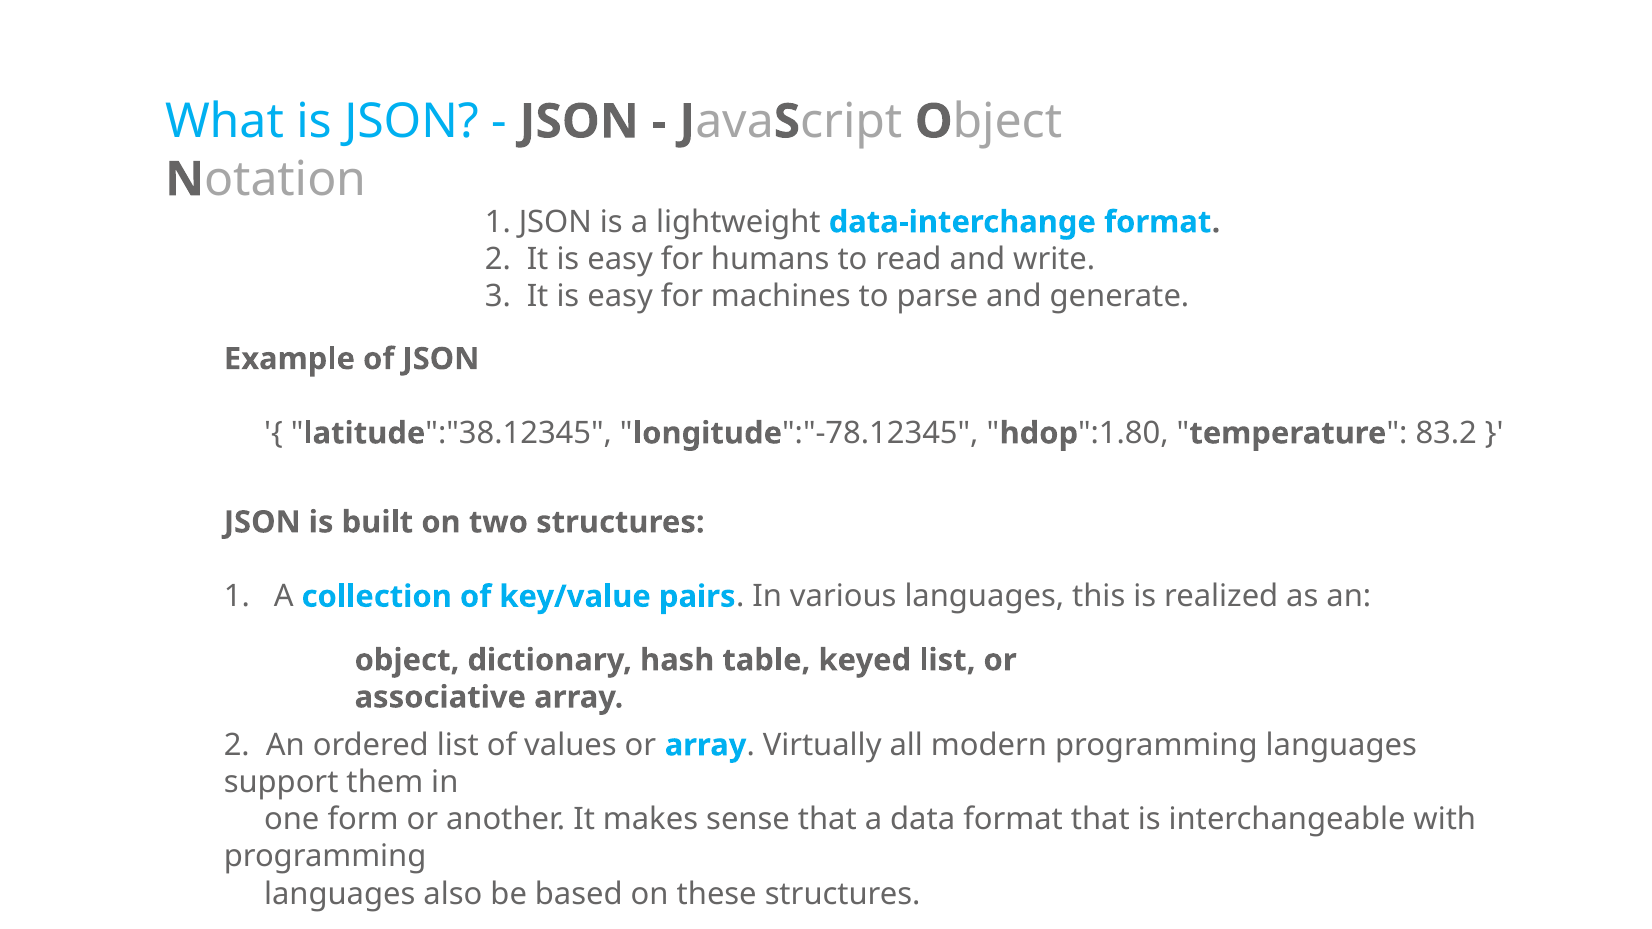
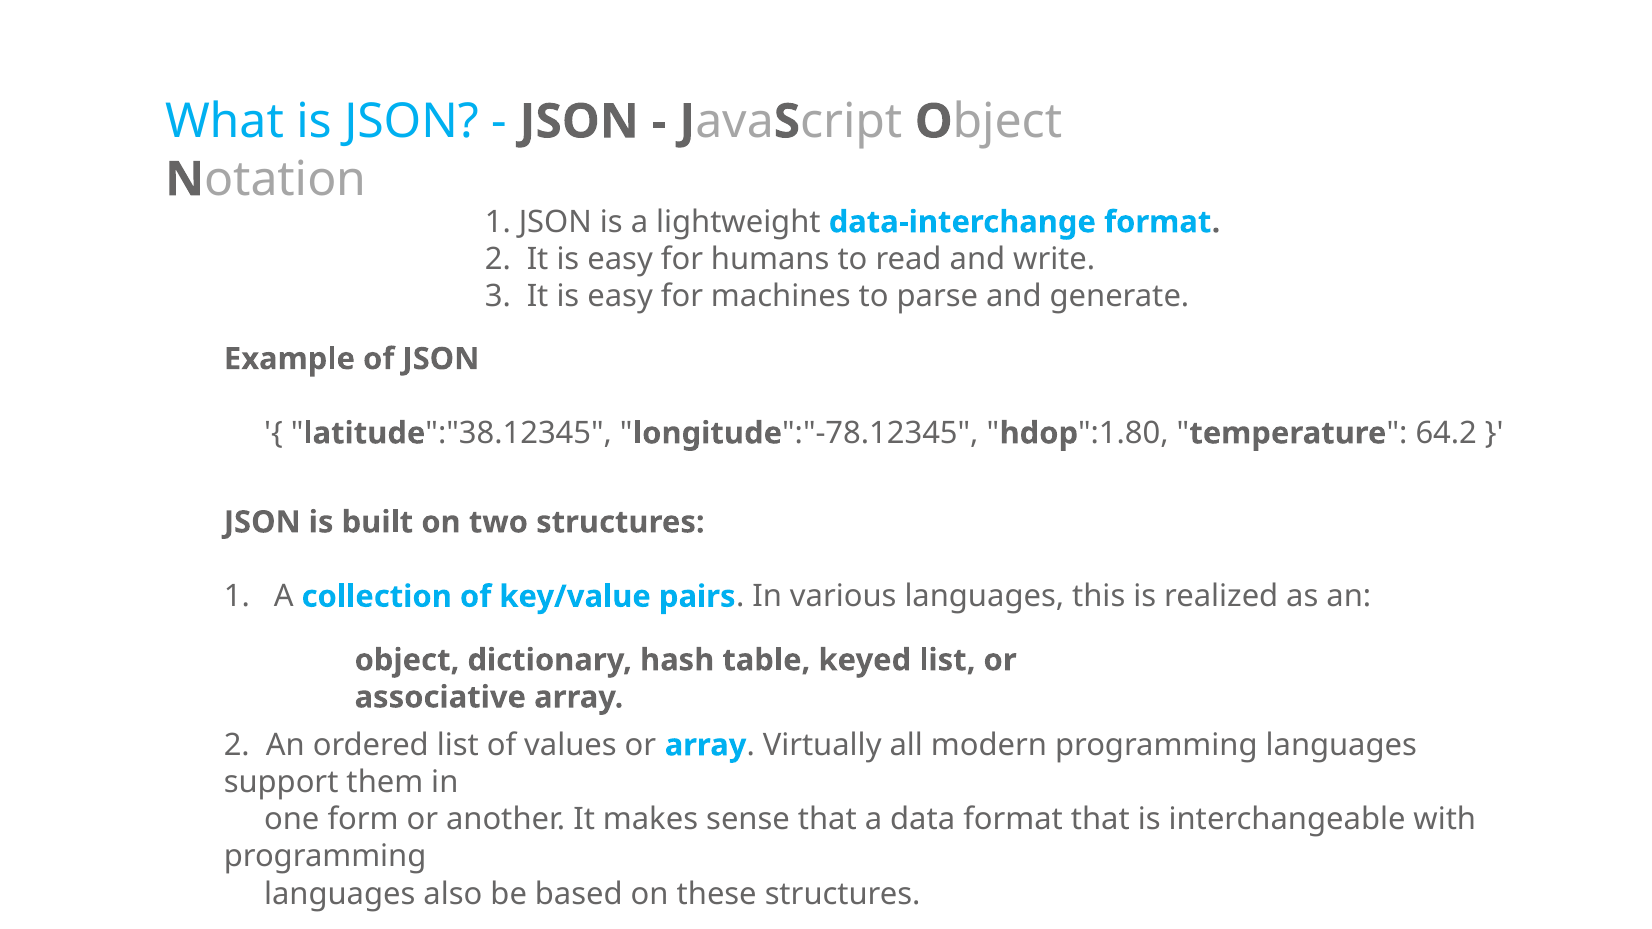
83.2: 83.2 -> 64.2 (1446, 433)
